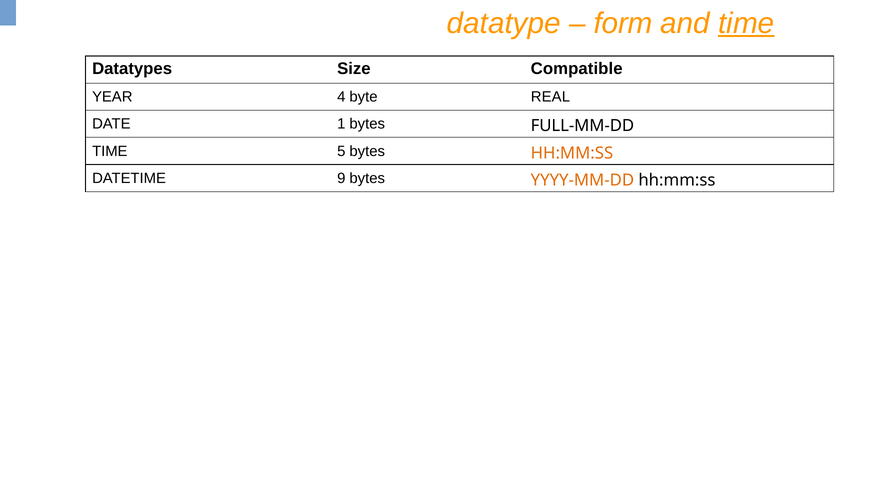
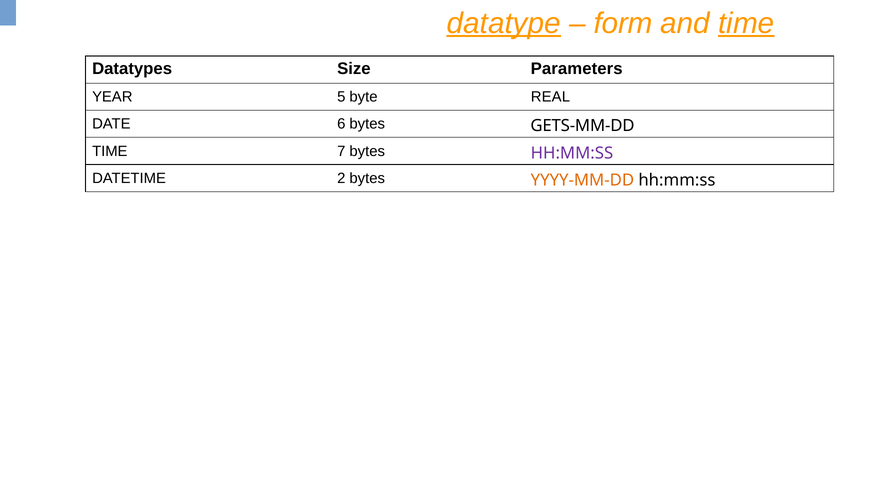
datatype underline: none -> present (504, 23)
Compatible: Compatible -> Parameters (577, 69)
4: 4 -> 5 (341, 97)
1: 1 -> 6 (341, 124)
FULL-MM-DD: FULL-MM-DD -> GETS-MM-DD (582, 126)
5: 5 -> 7 (341, 151)
HH:MM:SS colour: orange -> purple (572, 153)
9: 9 -> 2 (341, 178)
